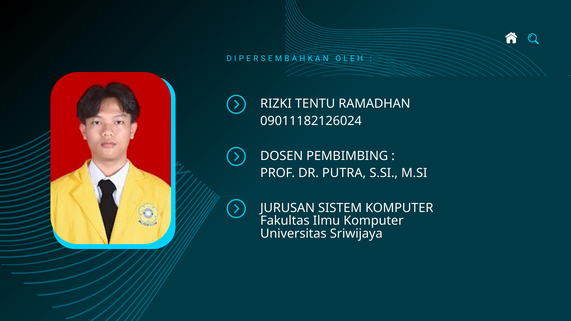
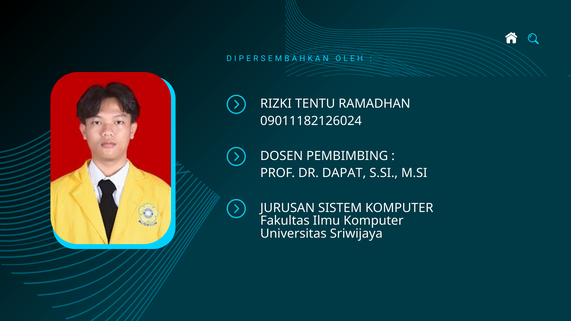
PUTRA: PUTRA -> DAPAT (344, 173)
